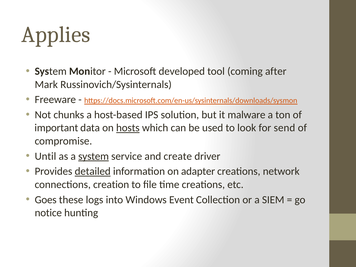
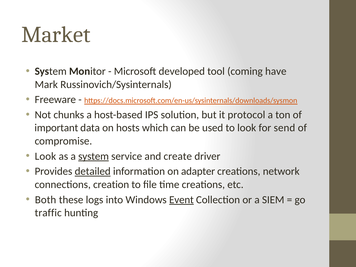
Applies: Applies -> Market (56, 35)
after: after -> have (276, 71)
malware: malware -> protocol (246, 115)
hosts underline: present -> none (128, 128)
Until: Until -> Look (45, 156)
Goes: Goes -> Both (46, 200)
Event underline: none -> present (181, 200)
notice: notice -> traffic (48, 213)
